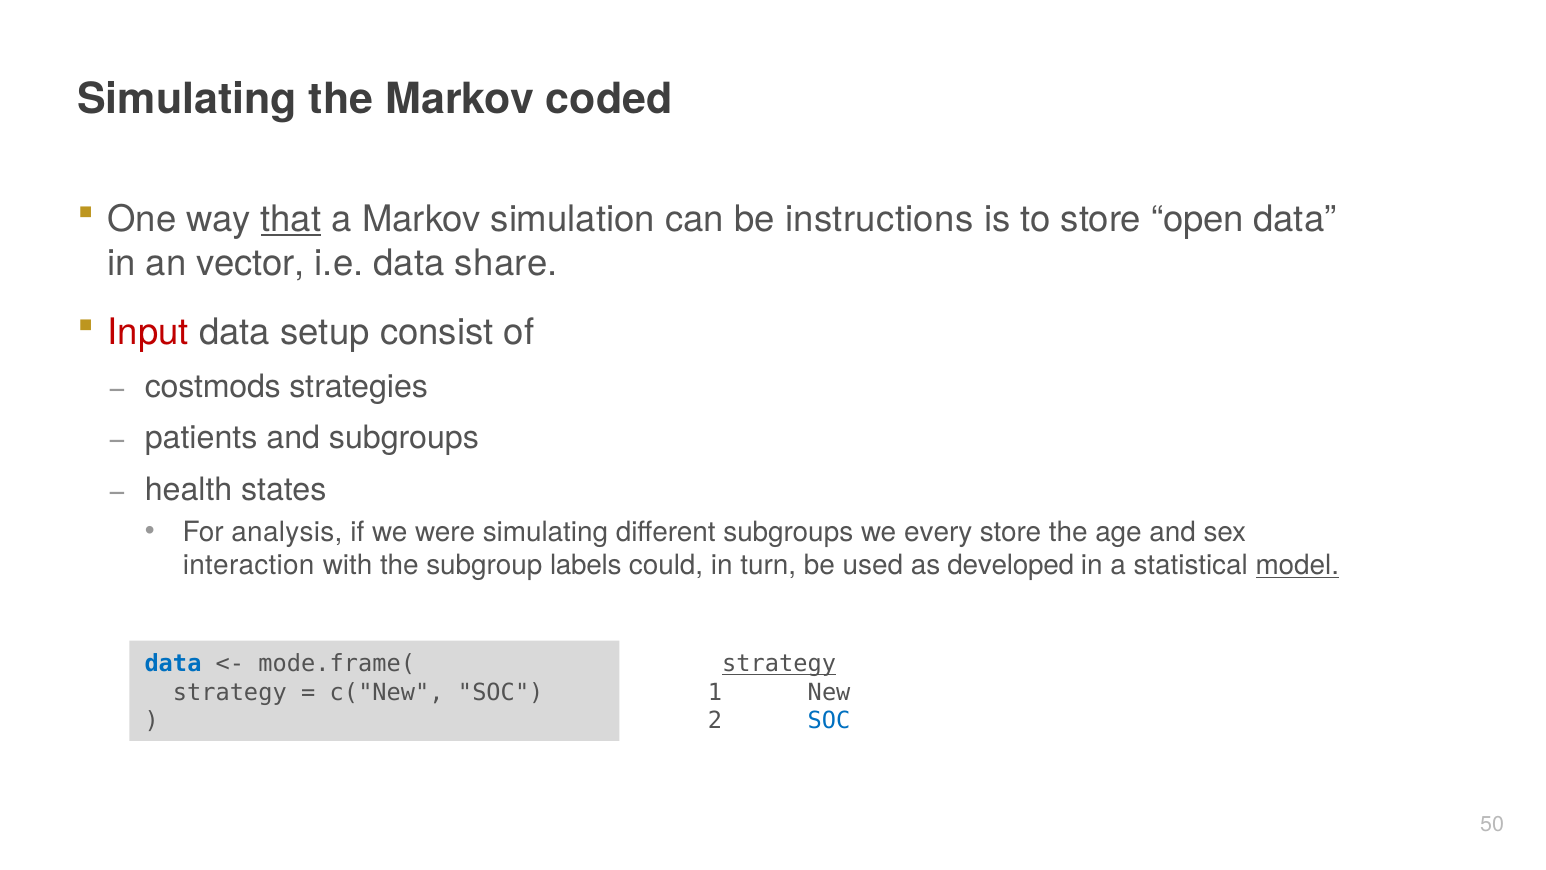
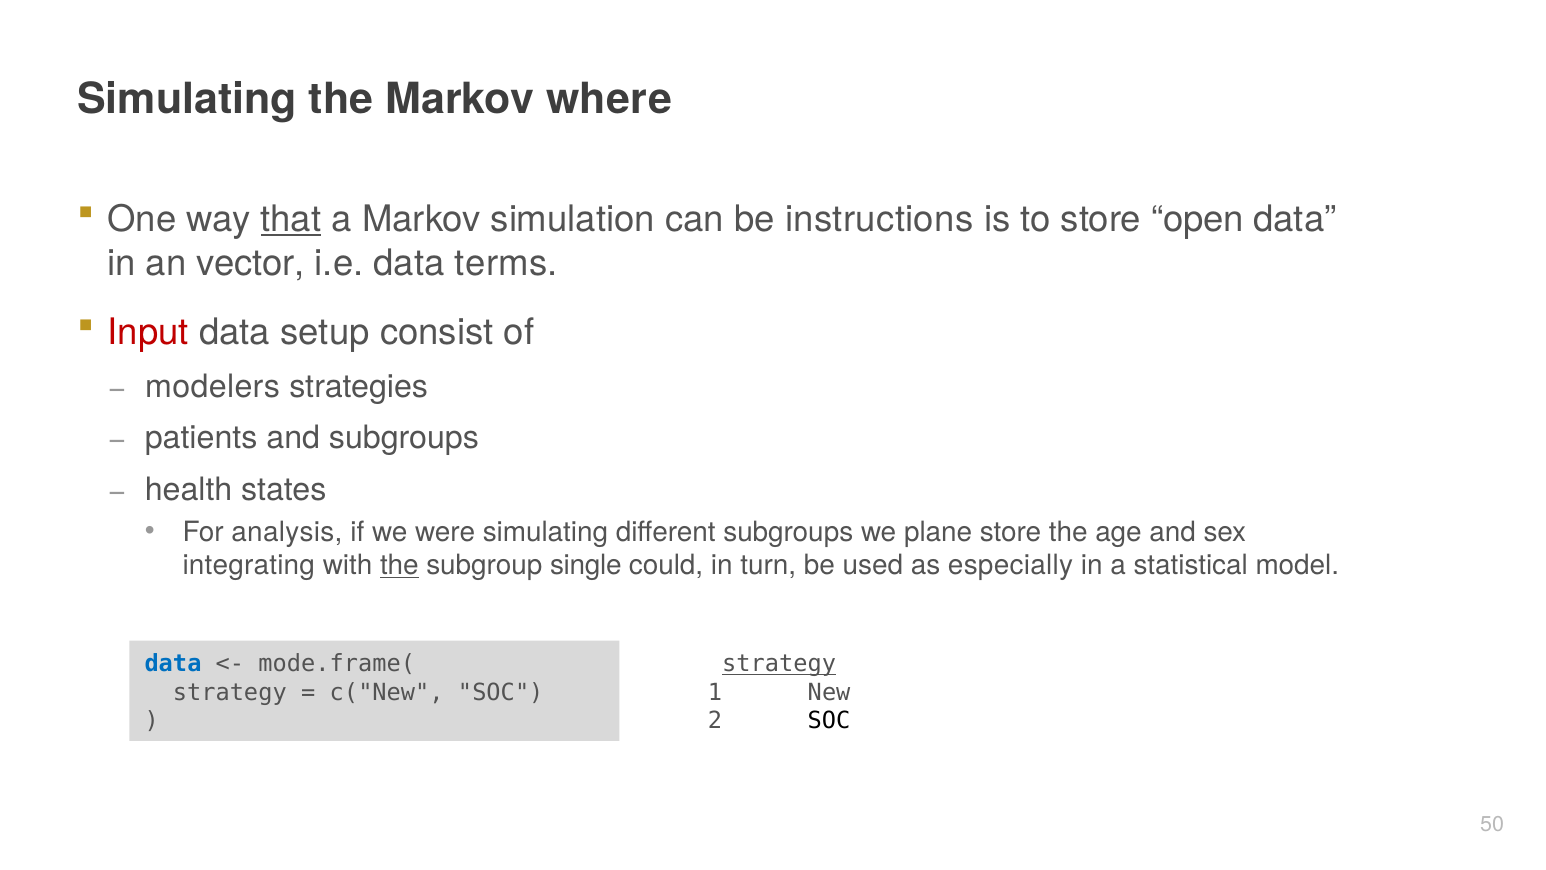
coded: coded -> where (609, 100)
share: share -> terms (507, 263)
costmods: costmods -> modelers (213, 386)
every: every -> plane (938, 532)
interaction: interaction -> integrating (249, 565)
the underline: none -> present (399, 565)
labels: labels -> single (586, 565)
developed: developed -> especially (1010, 565)
model underline: present -> none (1297, 565)
SOC colour: blue -> black (829, 721)
